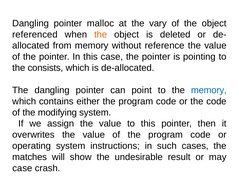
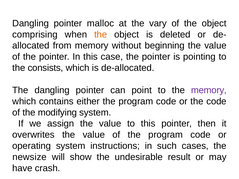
referenced: referenced -> comprising (35, 34)
reference: reference -> beginning (165, 46)
memory colour: blue -> purple (209, 90)
matches: matches -> newsize (30, 157)
case: case -> have (22, 168)
